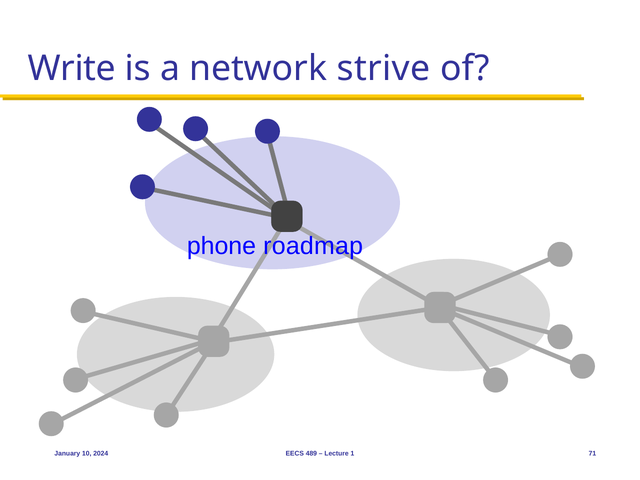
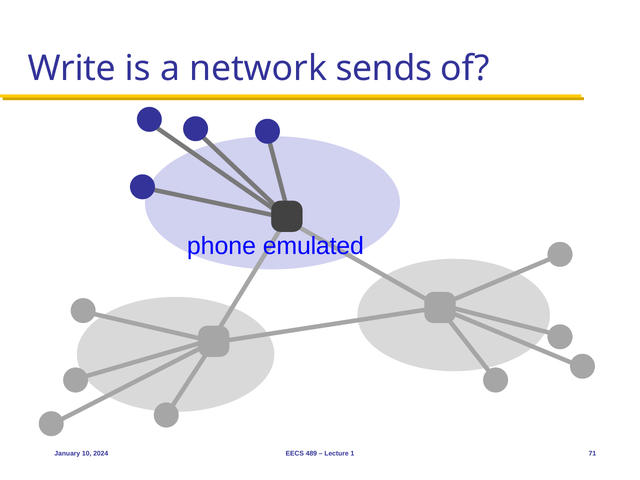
strive: strive -> sends (384, 69)
roadmap: roadmap -> emulated (313, 246)
